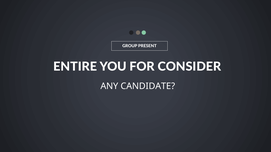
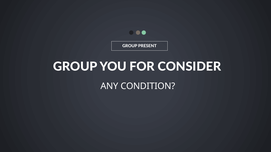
ENTIRE: ENTIRE -> GROUP (75, 67)
CANDIDATE: CANDIDATE -> CONDITION (148, 86)
